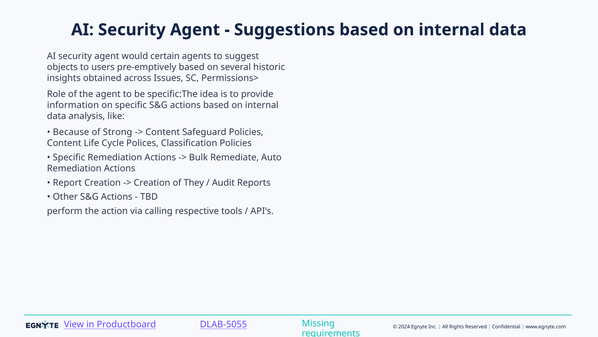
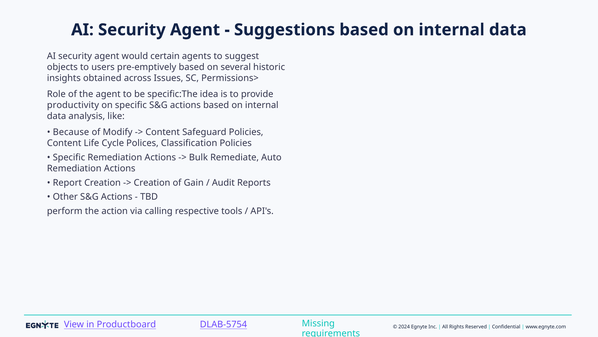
information: information -> productivity (73, 105)
Strong: Strong -> Modify (118, 132)
They: They -> Gain (194, 182)
DLAB-5055: DLAB-5055 -> DLAB-5754 (223, 324)
